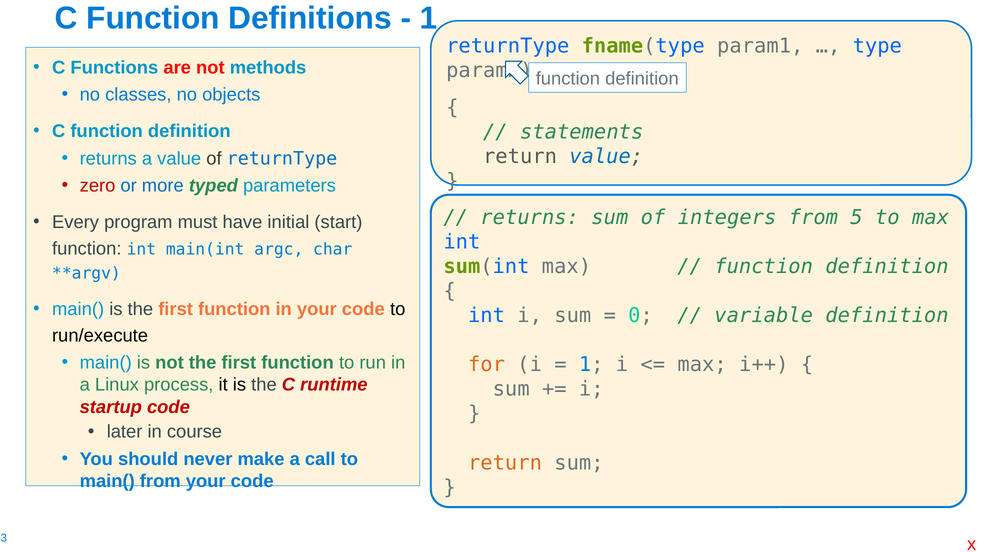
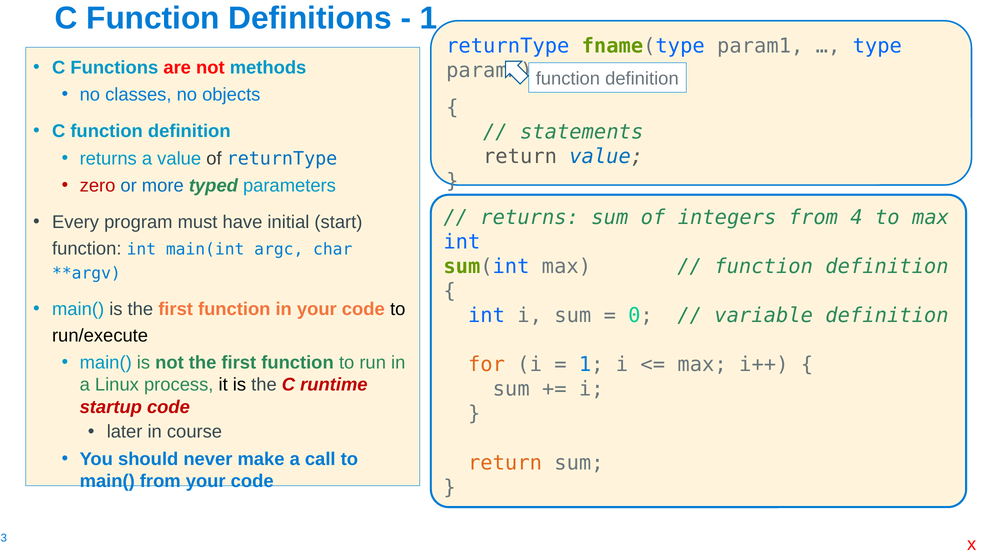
5: 5 -> 4 (856, 217)
